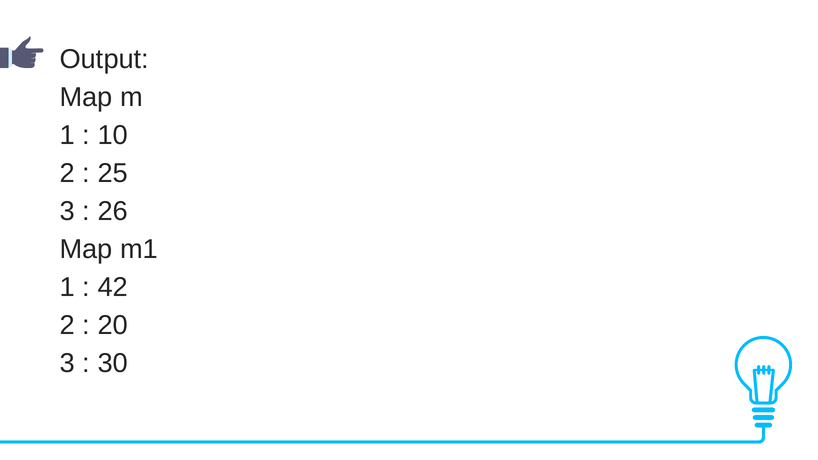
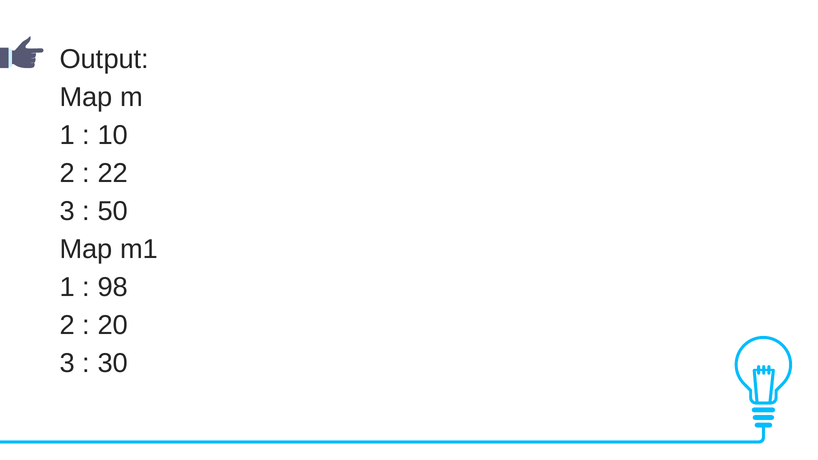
25: 25 -> 22 (113, 173)
26: 26 -> 50 (113, 211)
42: 42 -> 98 (113, 287)
